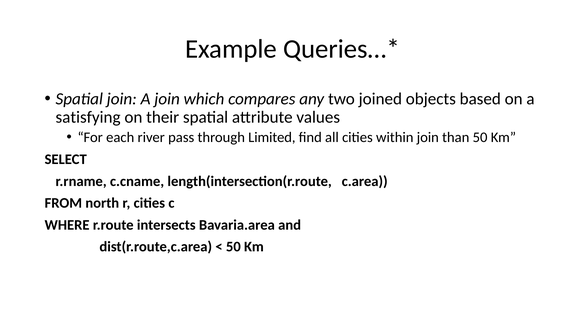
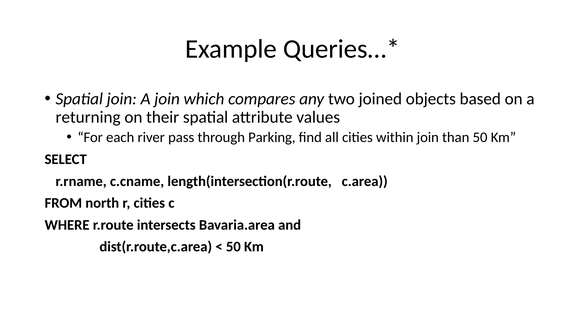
satisfying: satisfying -> returning (88, 117)
Limited: Limited -> Parking (272, 137)
